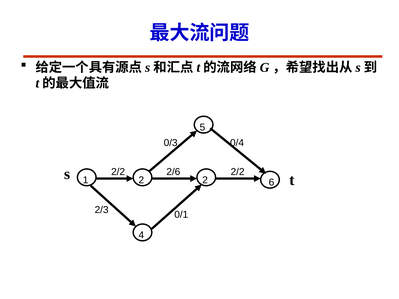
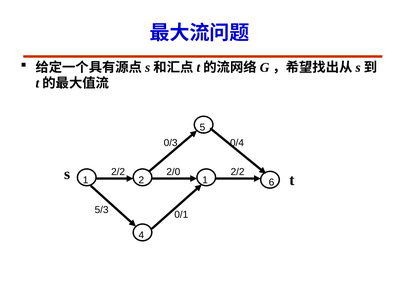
2/6: 2/6 -> 2/0 (173, 172)
2 2: 2 -> 1 (205, 180)
2/3: 2/3 -> 5/3 (102, 210)
